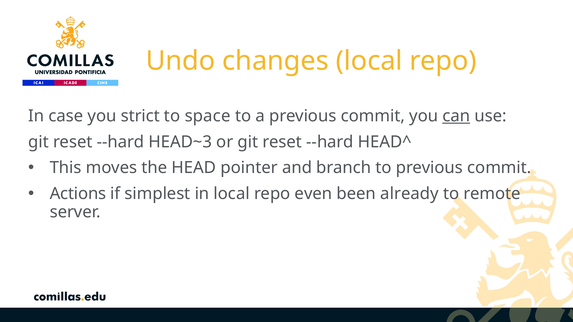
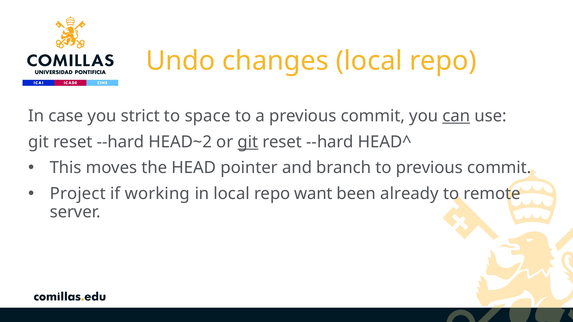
HEAD~3: HEAD~3 -> HEAD~2 (180, 142)
git underline: none -> present (248, 142)
Actions: Actions -> Project (78, 194)
simplest: simplest -> working (157, 194)
even: even -> want (314, 194)
